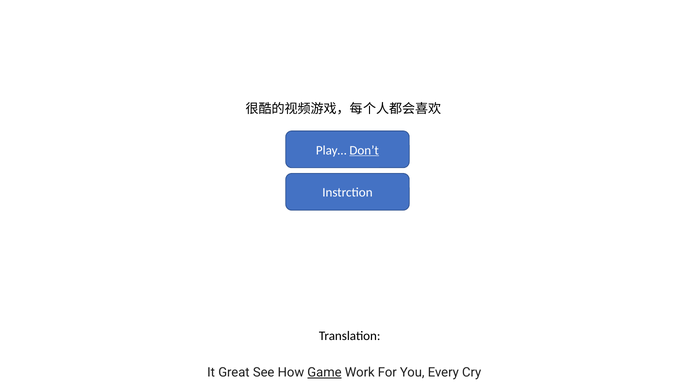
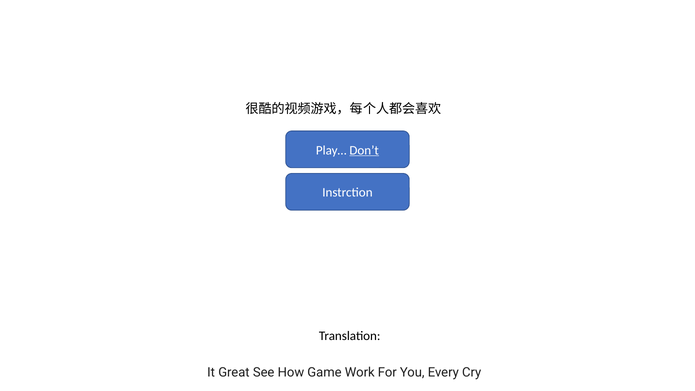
Game underline: present -> none (324, 372)
